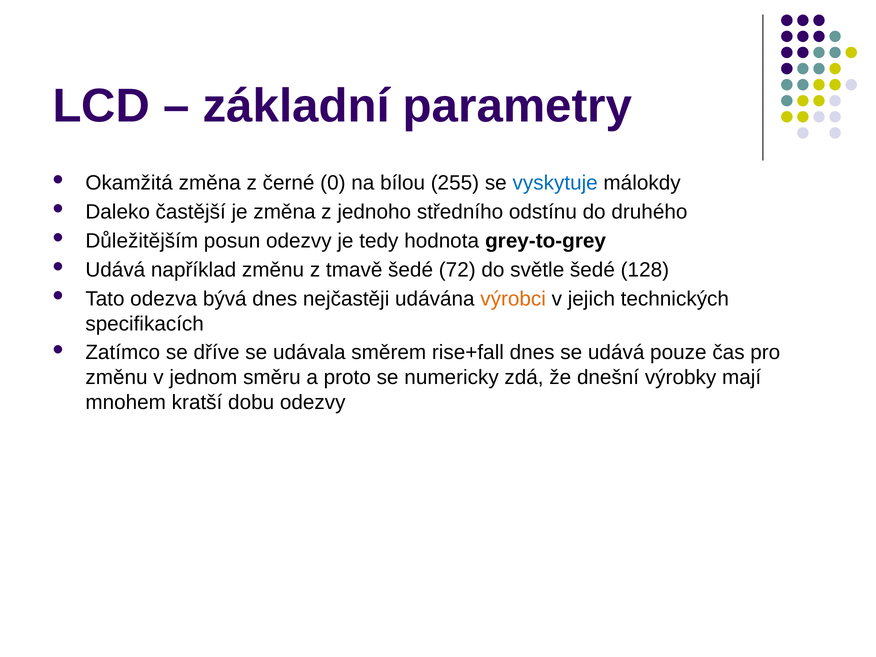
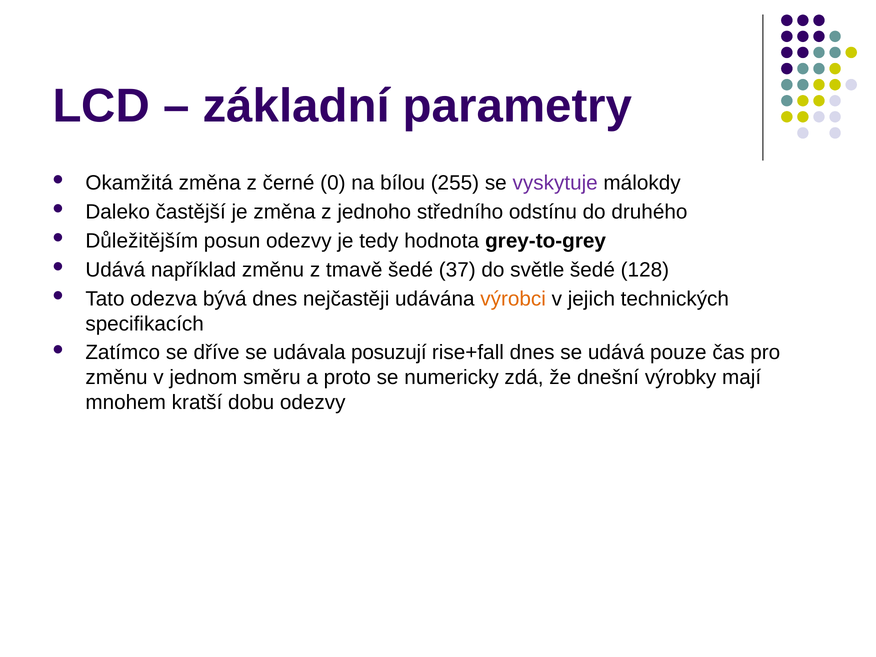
vyskytuje colour: blue -> purple (555, 183)
72: 72 -> 37 (457, 270)
směrem: směrem -> posuzují (389, 353)
